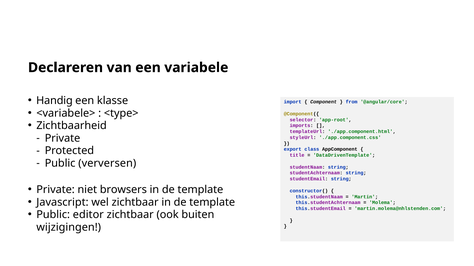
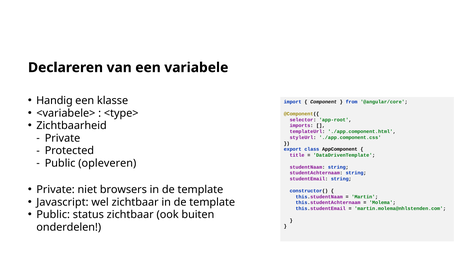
verversen: verversen -> opleveren (107, 164)
editor: editor -> status (88, 215)
wijzigingen: wijzigingen -> onderdelen (69, 228)
